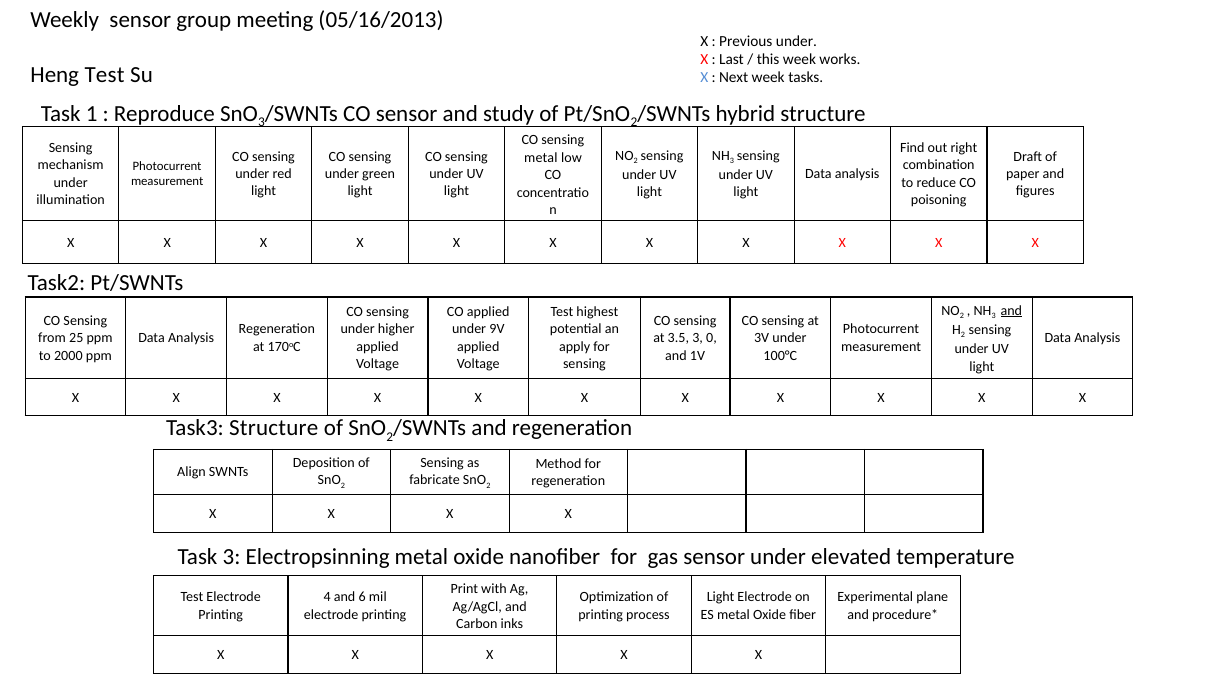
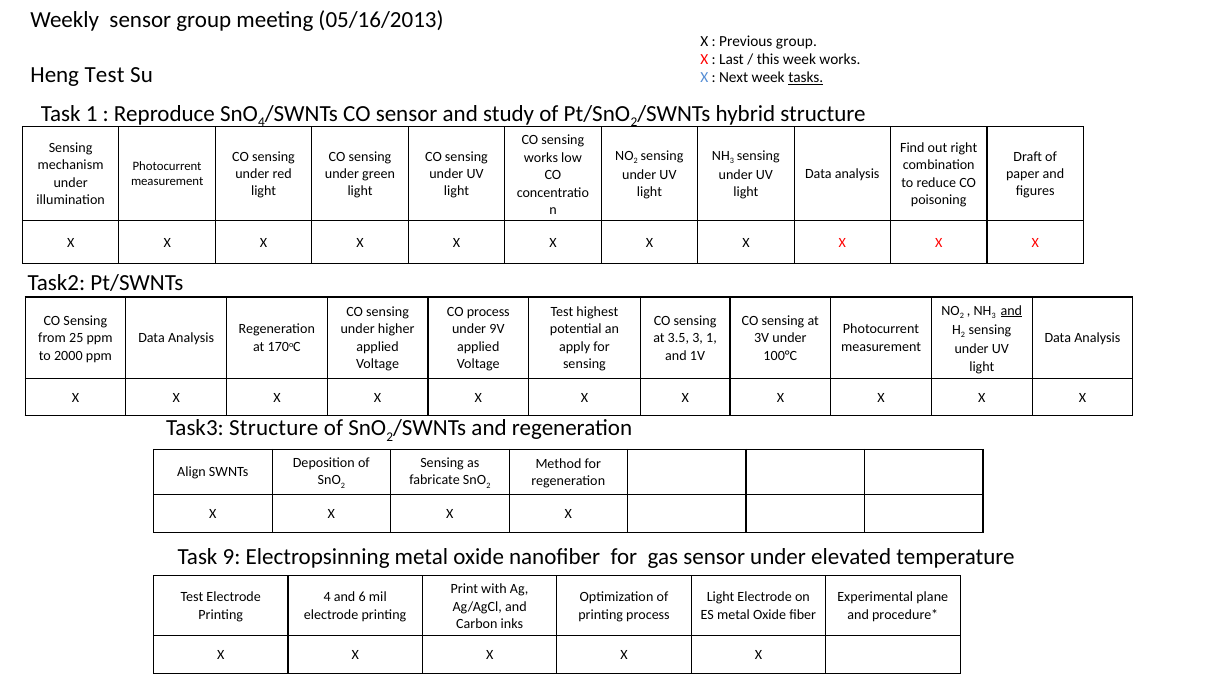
Previous under: under -> group (796, 41)
tasks underline: none -> present (806, 78)
3: 3 -> 4 (262, 123)
metal: metal -> works (541, 158)
CO applied: applied -> process (488, 312)
3 0: 0 -> 1 (712, 338)
Task 3: 3 -> 9 (232, 558)
